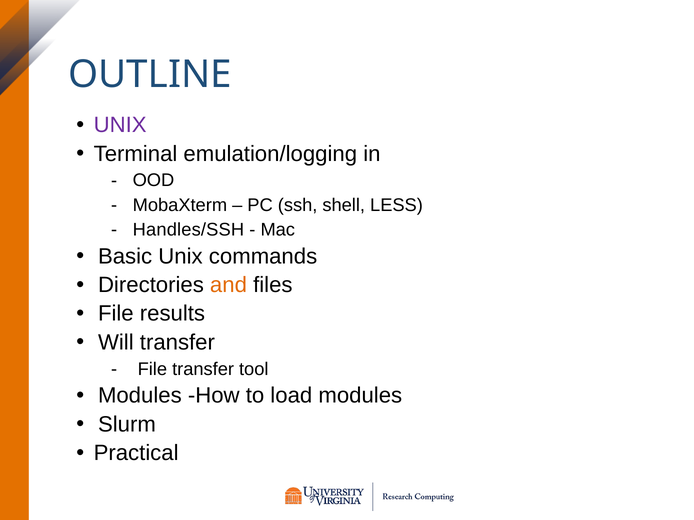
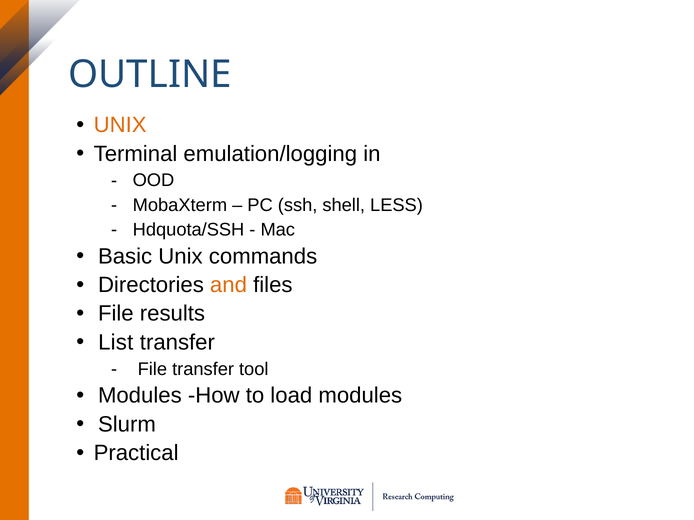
UNIX colour: purple -> orange (120, 125)
Handles/SSH: Handles/SSH -> Hdquota/SSH (189, 230)
Will: Will -> List (116, 343)
